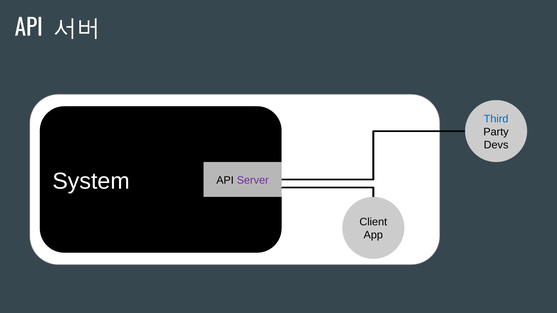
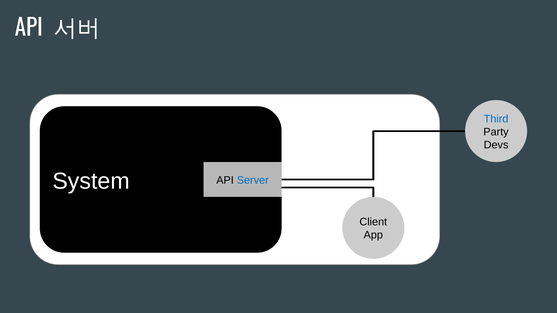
Server colour: purple -> blue (253, 180)
